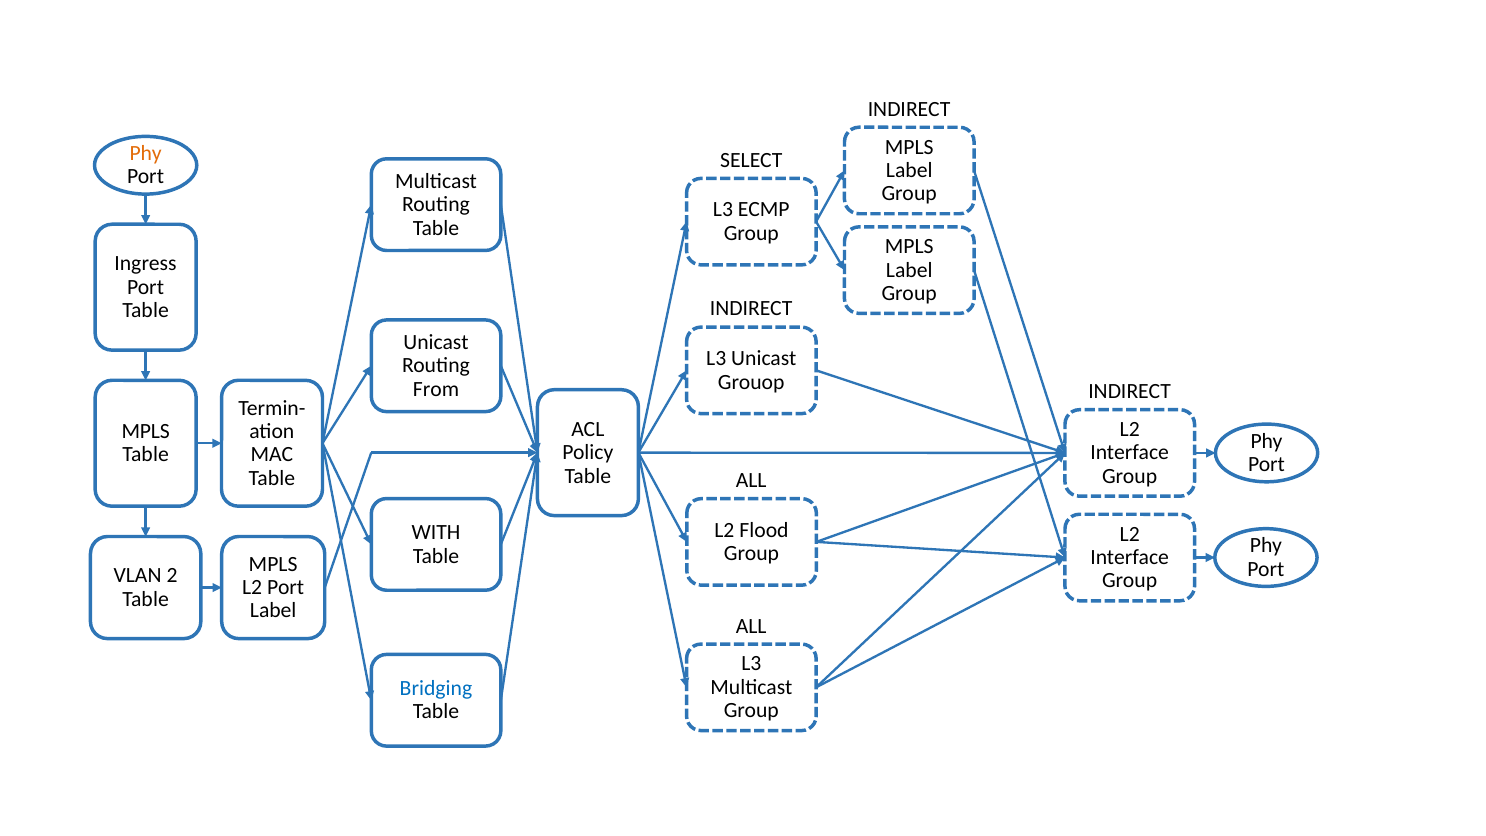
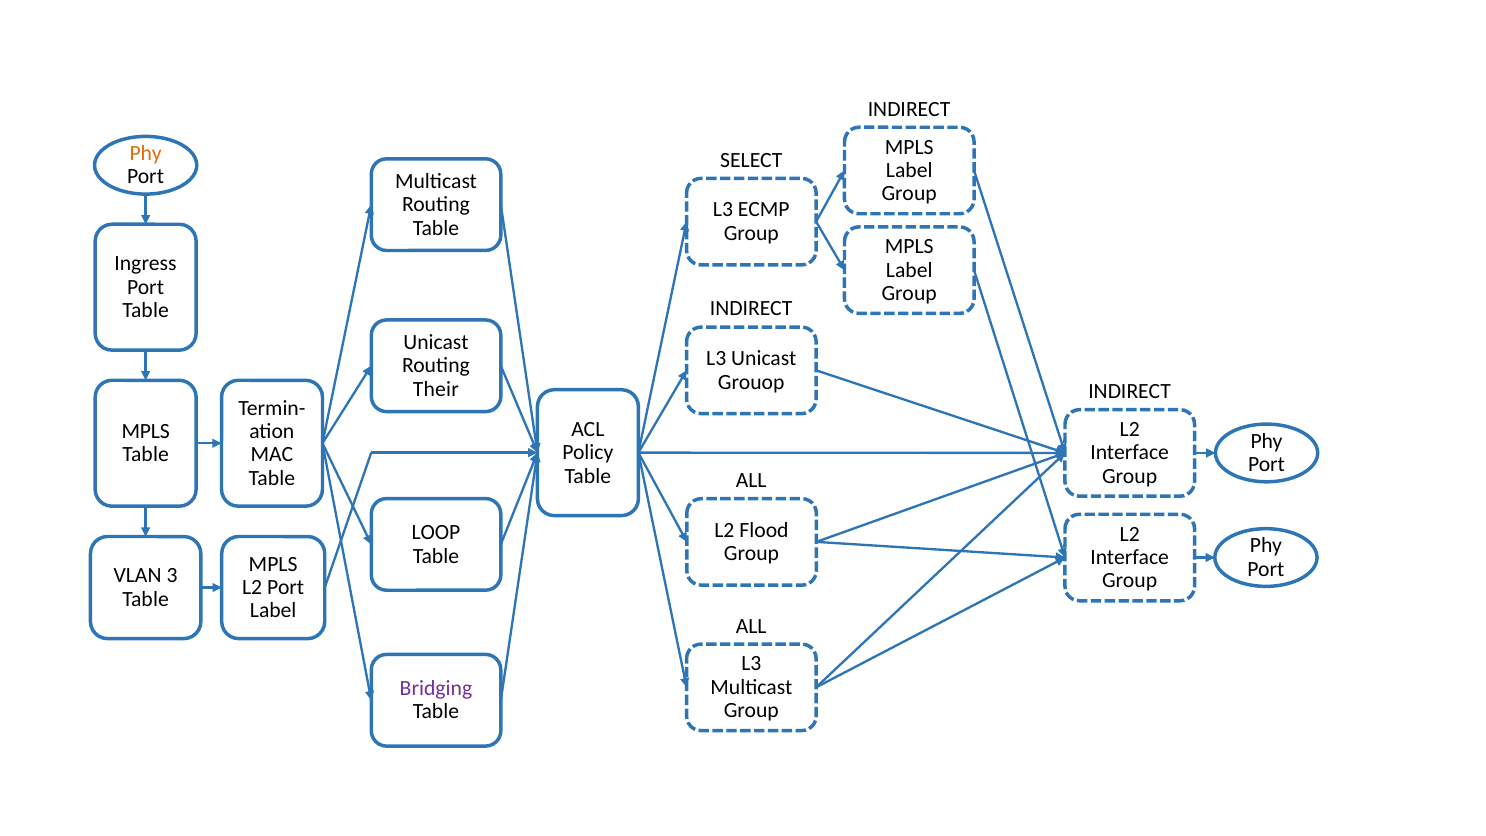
From: From -> Their (436, 389)
WITH: WITH -> LOOP (436, 532)
2: 2 -> 3 (172, 576)
Bridging colour: blue -> purple (436, 688)
